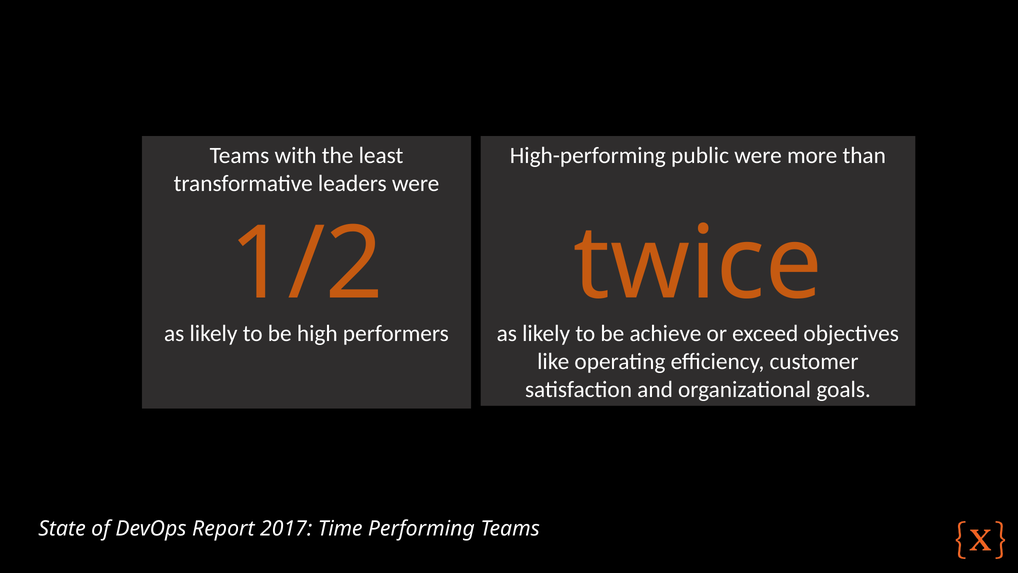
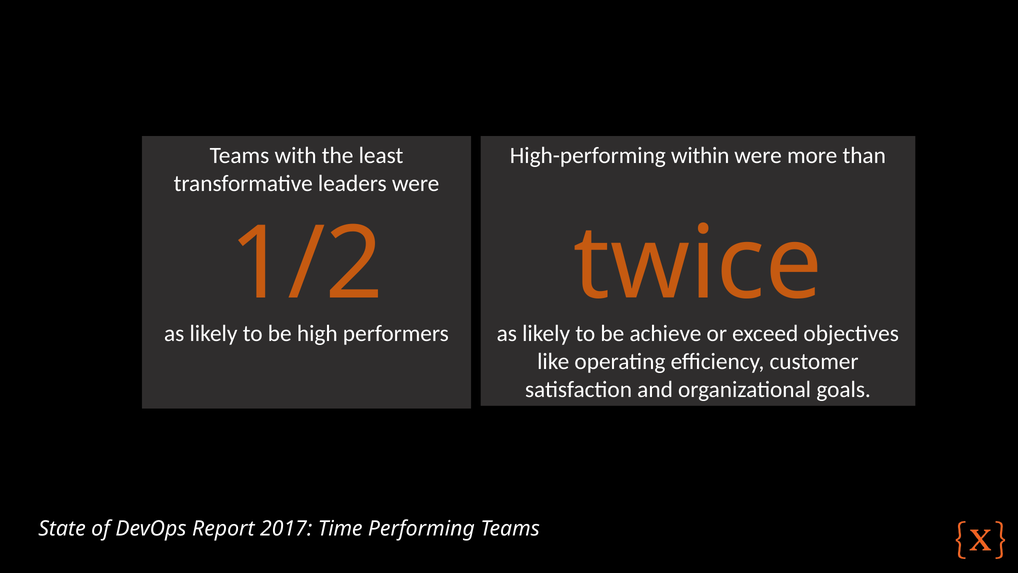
public: public -> within (700, 155)
